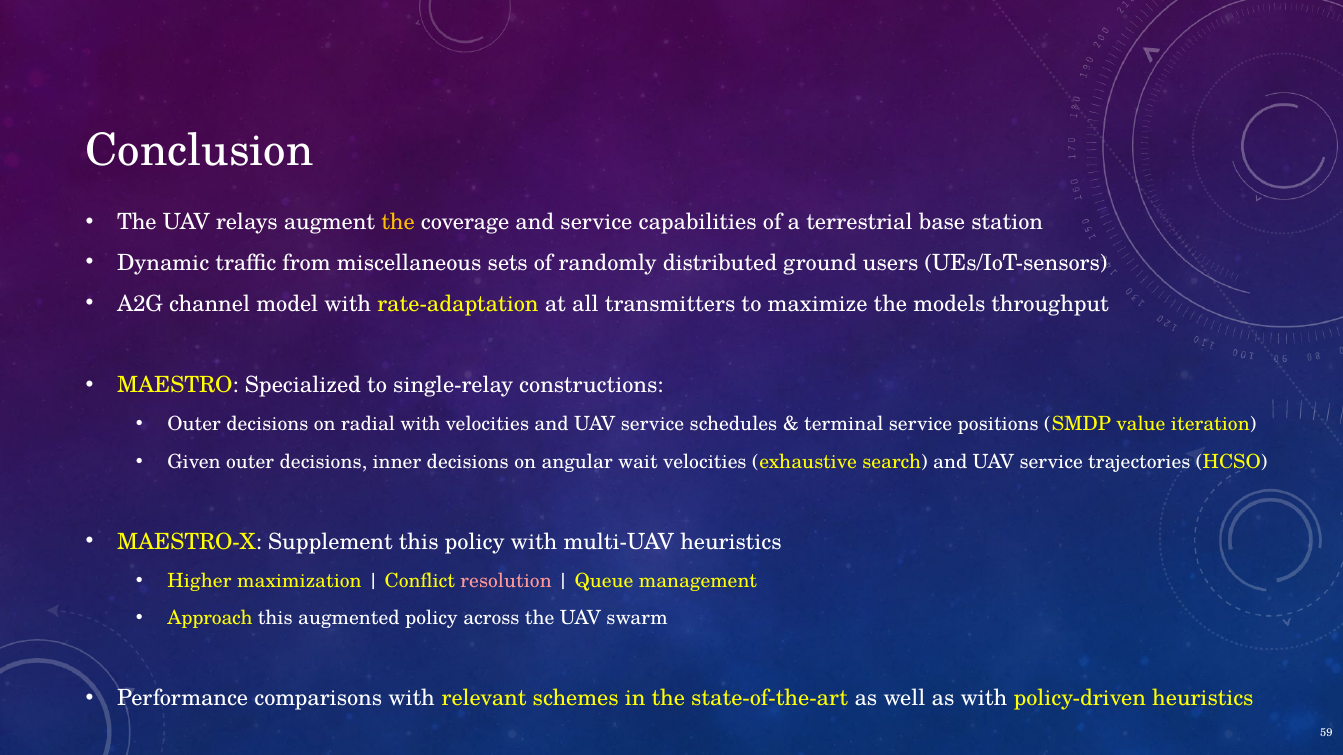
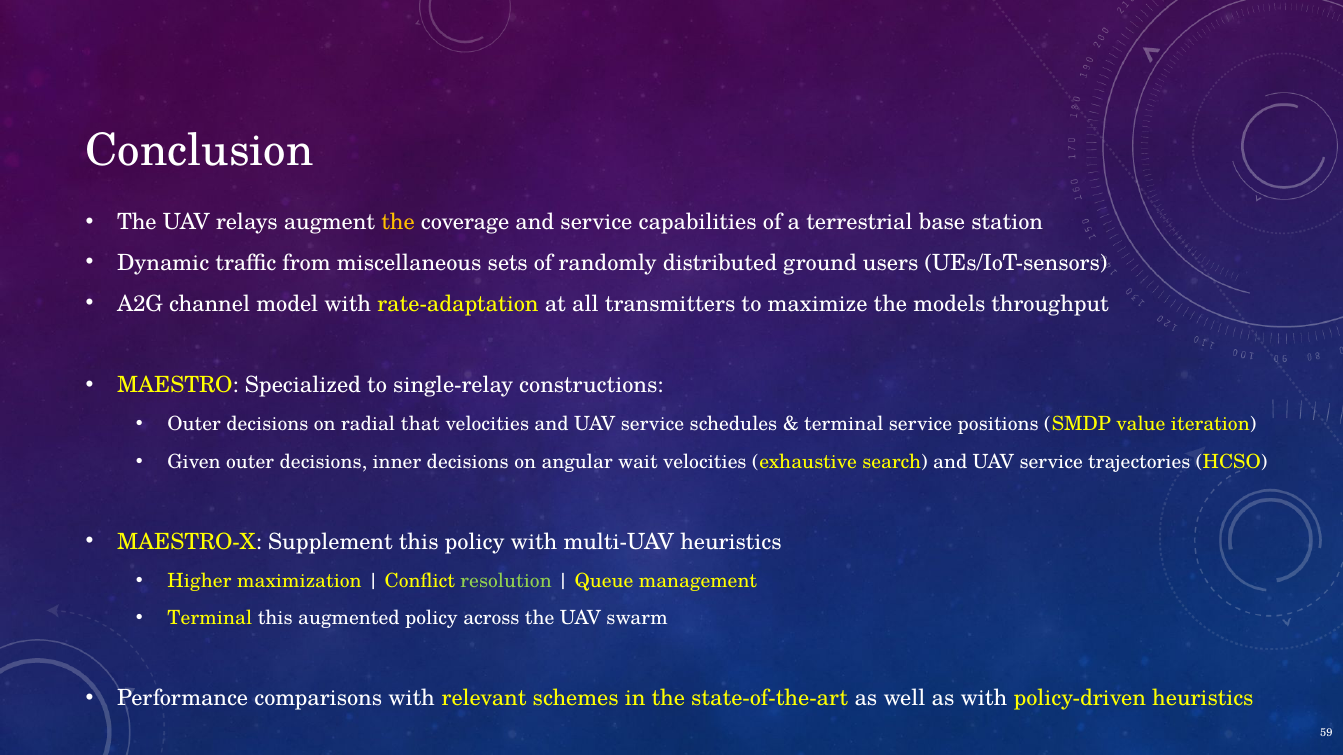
radial with: with -> that (420, 425)
resolution colour: pink -> light green (506, 581)
Approach: Approach -> Terminal (210, 619)
